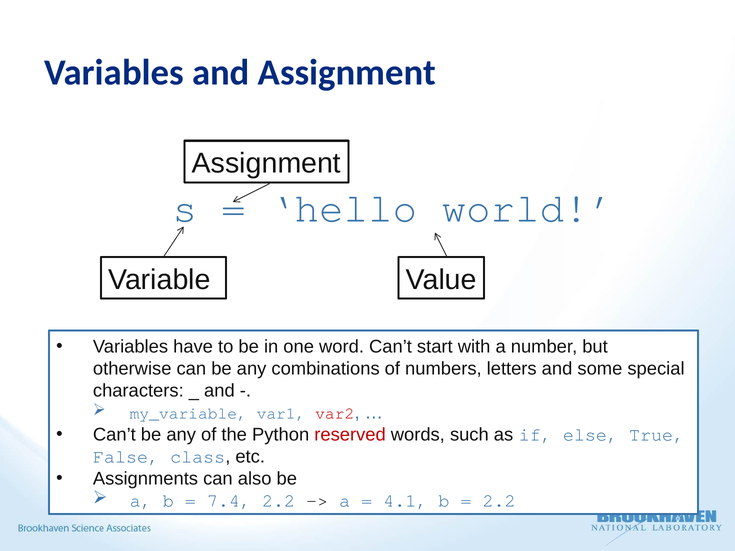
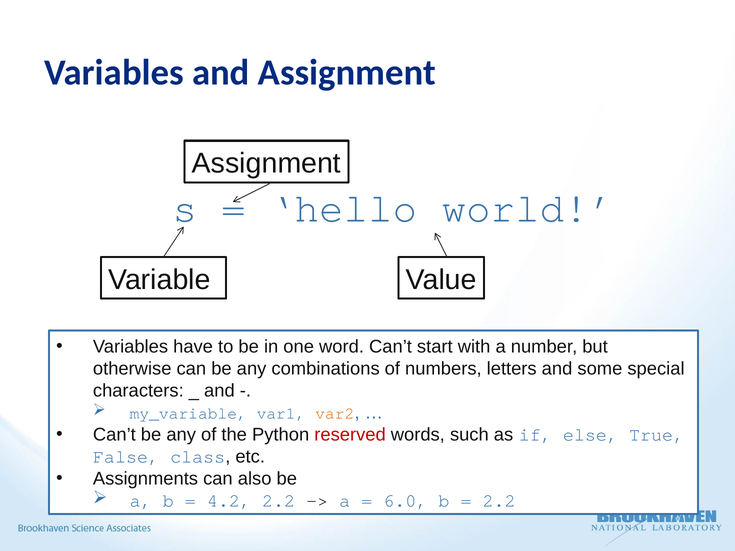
var2 colour: red -> orange (335, 413)
7.4: 7.4 -> 4.2 (229, 501)
4.1: 4.1 -> 6.0 (405, 501)
